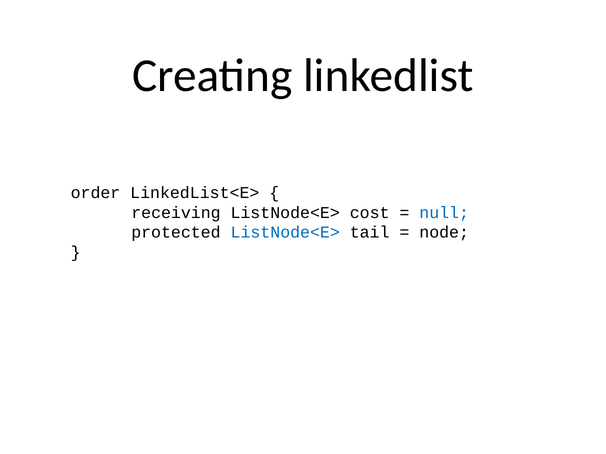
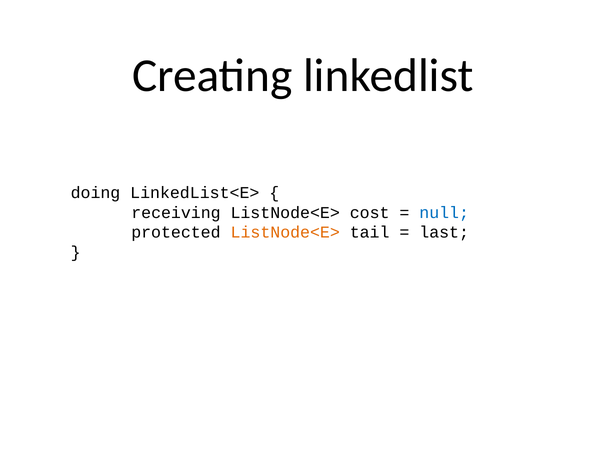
order: order -> doing (95, 193)
ListNode<E> colour: blue -> orange (285, 233)
node: node -> last (444, 233)
